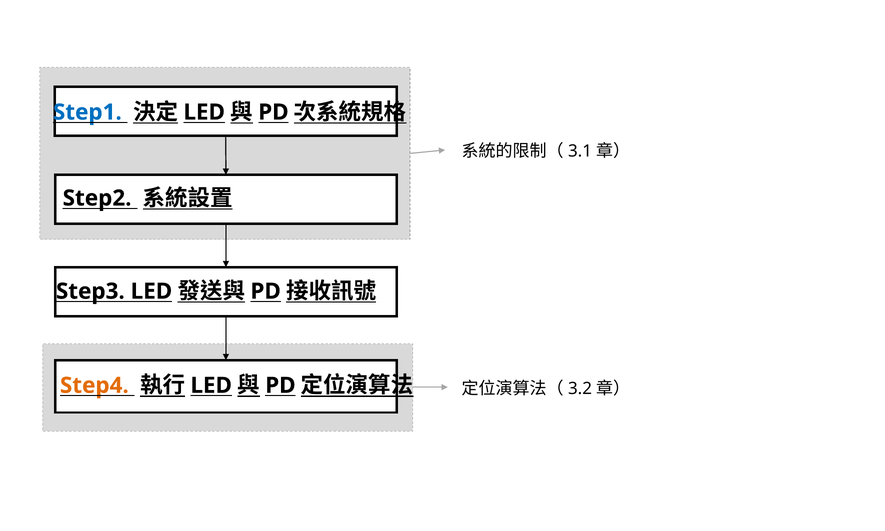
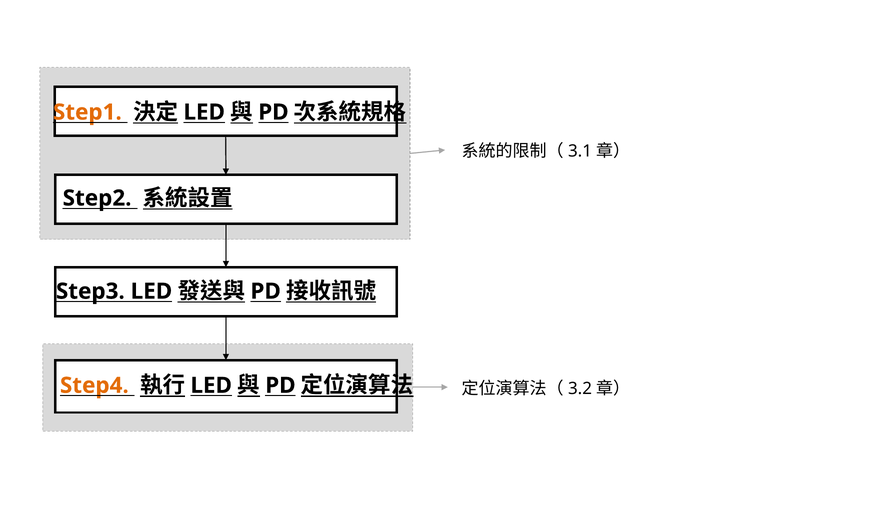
Step1 colour: blue -> orange (87, 112)
